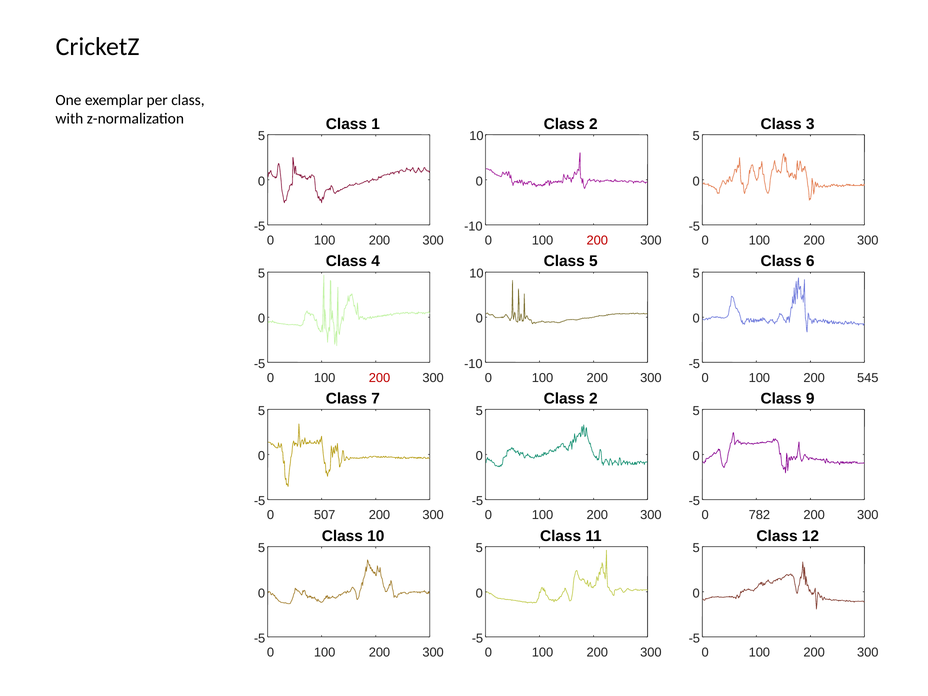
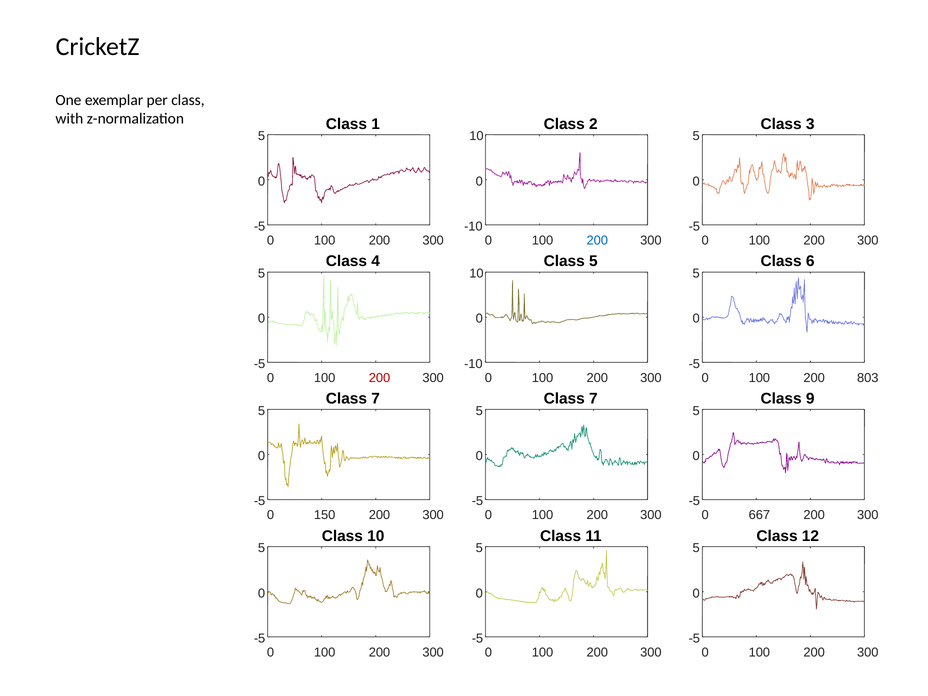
200 colour: red -> blue (597, 240)
545: 545 -> 803 (868, 378)
2: 2 -> 7 (593, 399)
507: 507 -> 150 (325, 515)
782: 782 -> 667 (759, 515)
